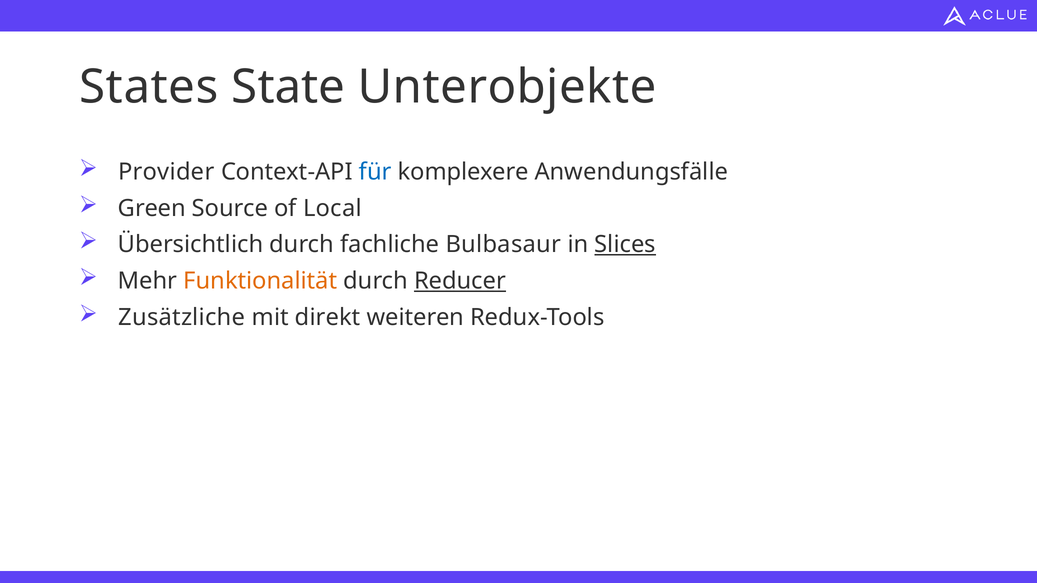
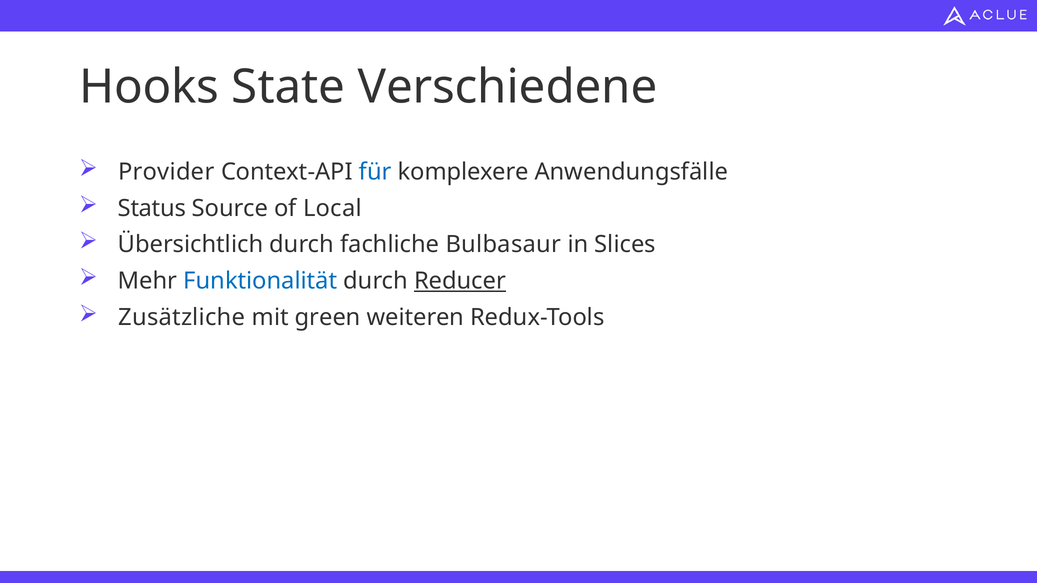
States: States -> Hooks (149, 87)
Unterobjekte: Unterobjekte -> Verschiedene (507, 87)
Green: Green -> Status (152, 208)
Slices underline: present -> none (625, 245)
Funktionalität colour: orange -> blue (260, 281)
direkt: direkt -> green (328, 318)
